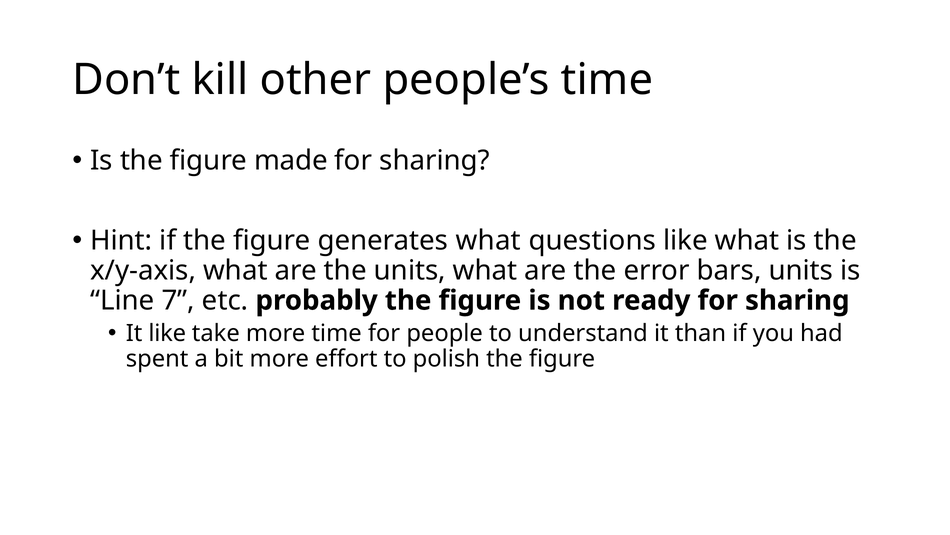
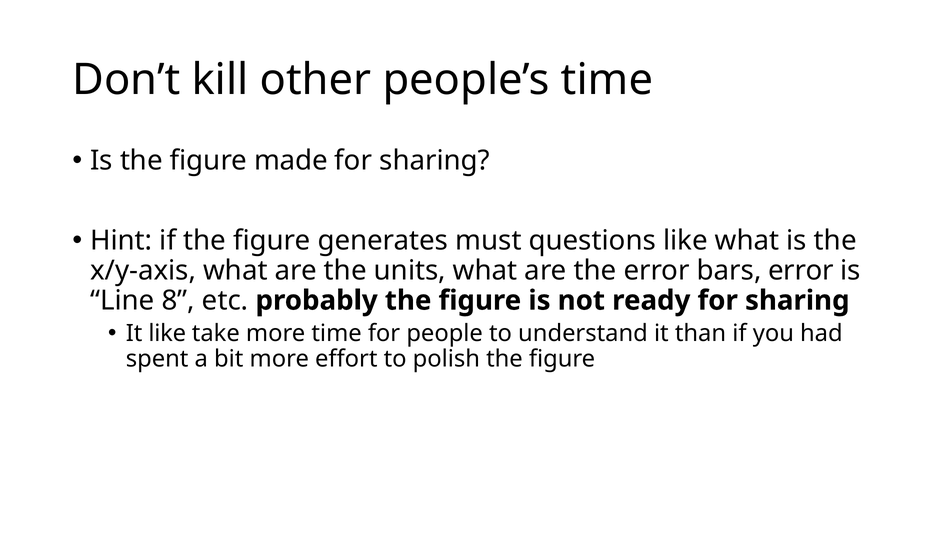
generates what: what -> must (488, 240)
bars units: units -> error (801, 270)
7: 7 -> 8 (178, 300)
